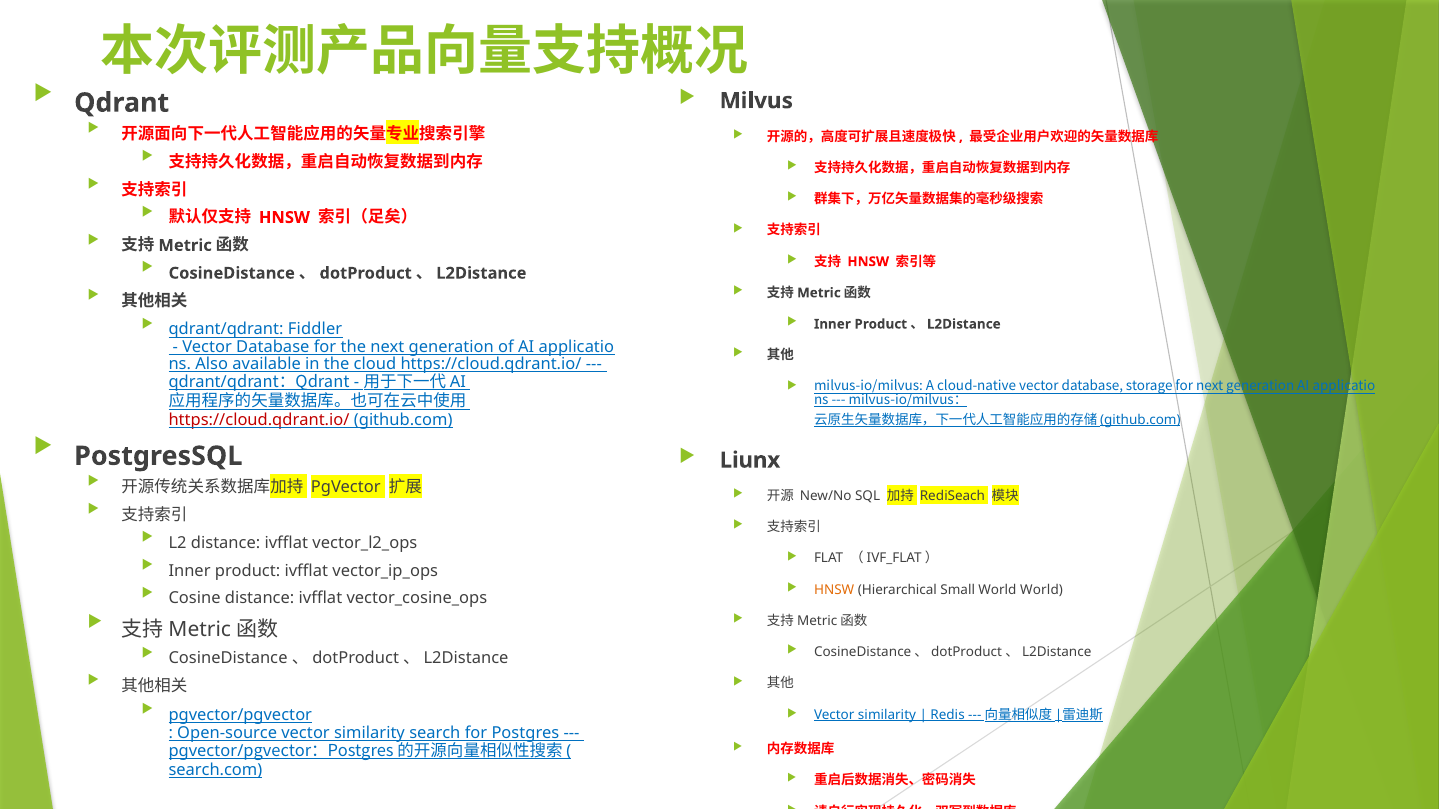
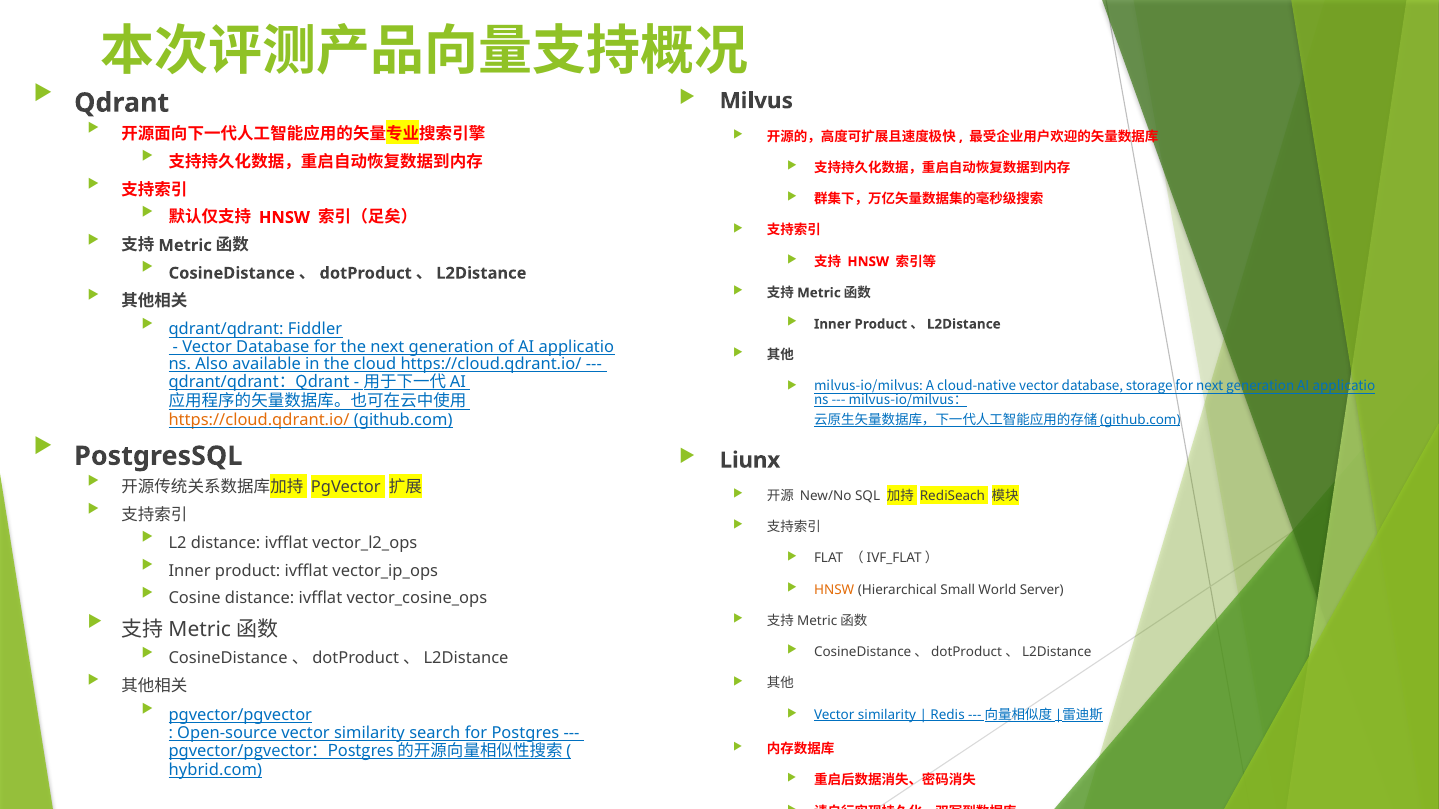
https://cloud.qdrant.io/ colour: red -> orange (259, 420)
World World: World -> Server (1042, 590)
search.com: search.com -> hybrid.com (215, 770)
